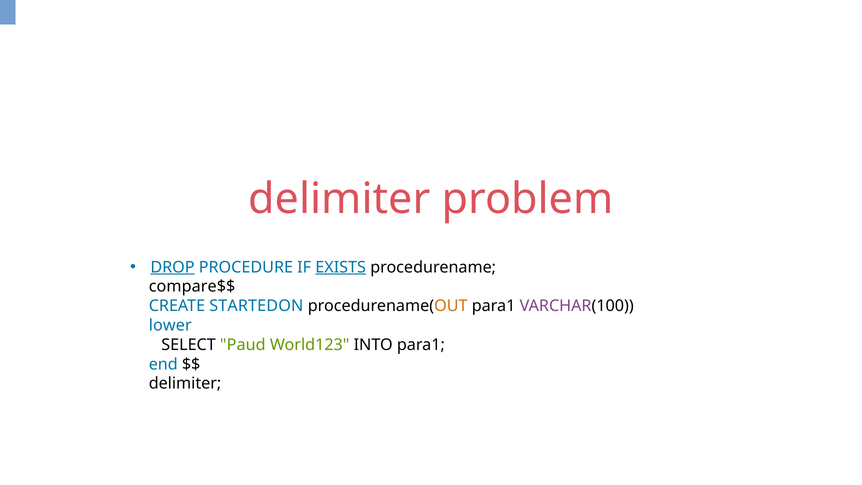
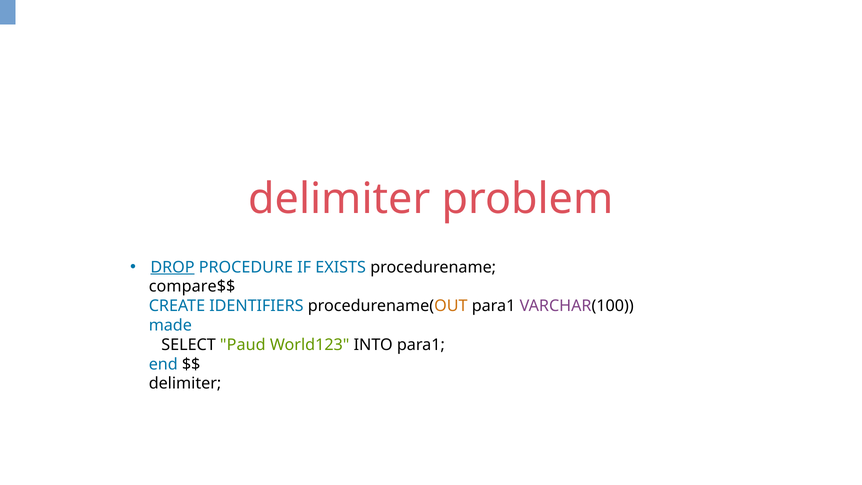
EXISTS underline: present -> none (341, 267)
STARTEDON: STARTEDON -> IDENTIFIERS (256, 306)
lower: lower -> made (170, 325)
